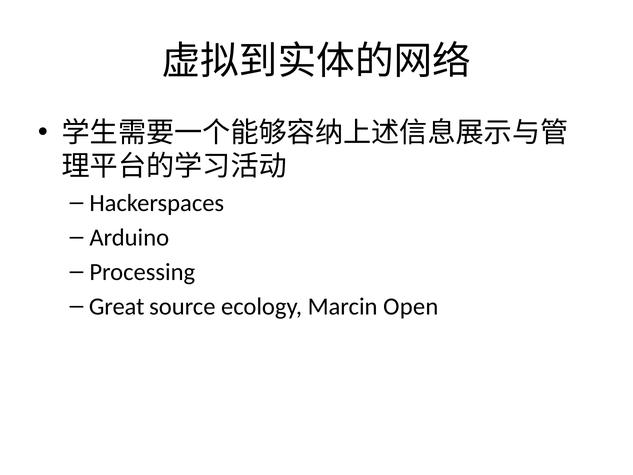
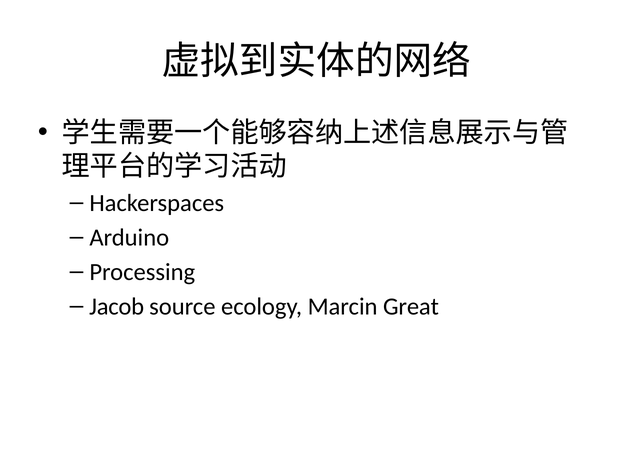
Great: Great -> Jacob (117, 306)
Open: Open -> Great (411, 306)
